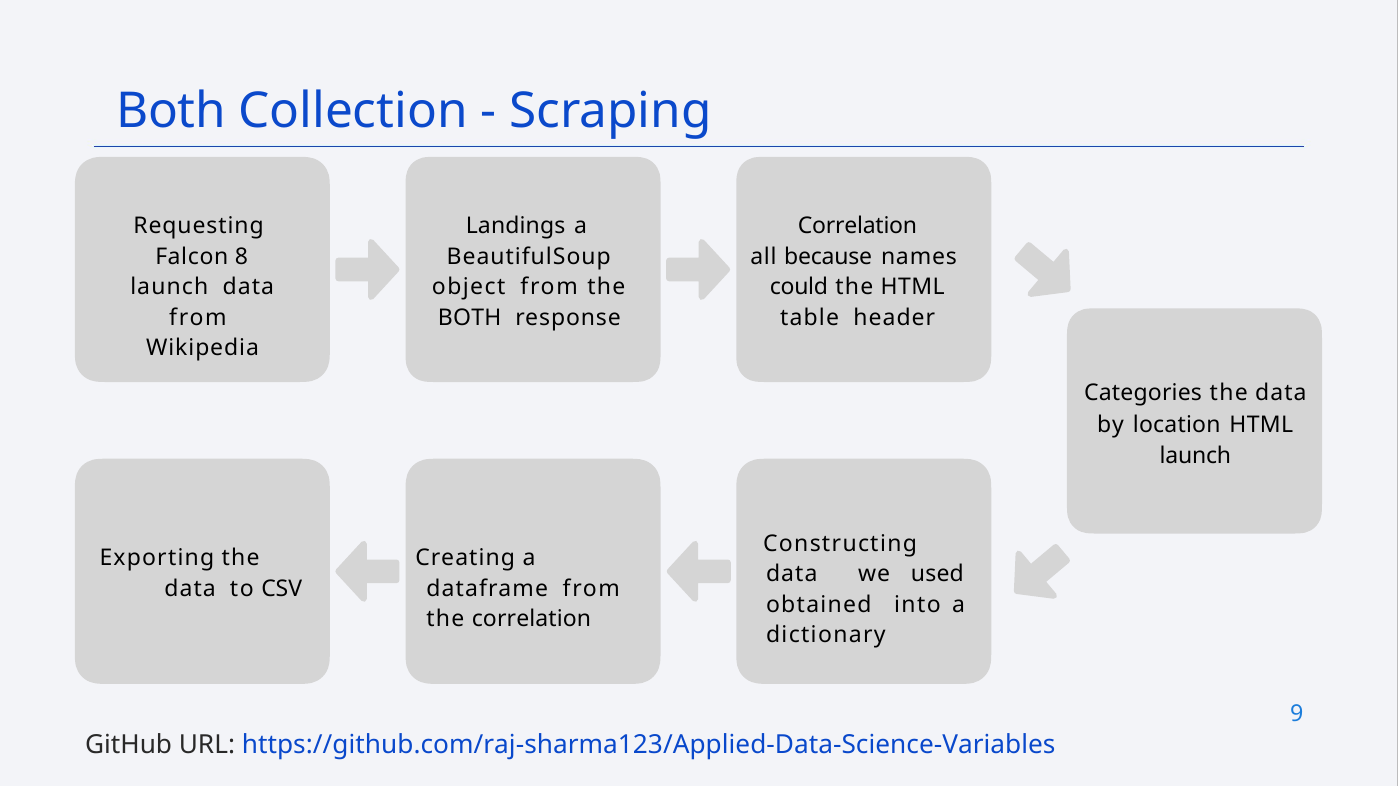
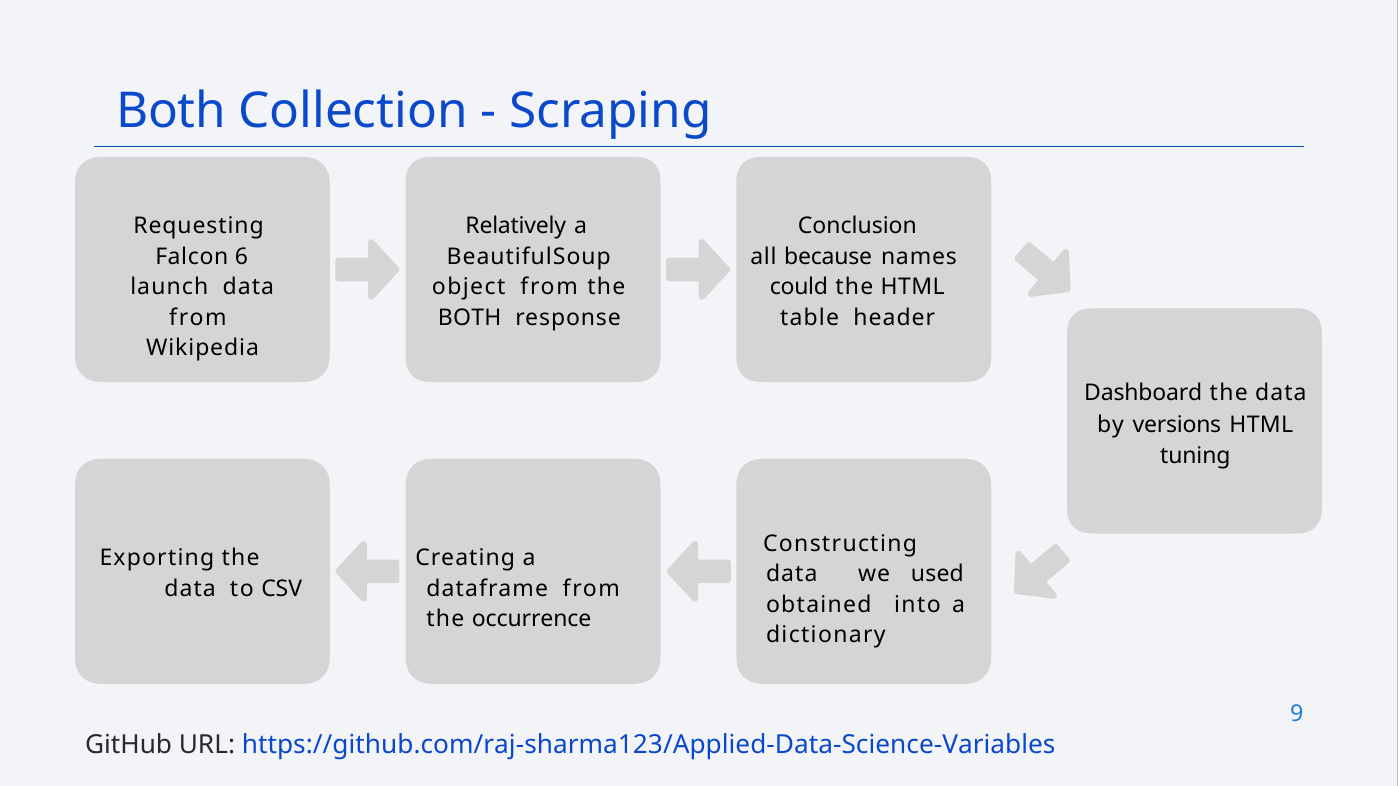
Landings: Landings -> Relatively (516, 226)
Correlation: Correlation -> Conclusion (857, 226)
8: 8 -> 6 (242, 257)
Categories: Categories -> Dashboard (1143, 393)
location: location -> versions (1177, 425)
launch: launch -> tuning (1195, 456)
the correlation: correlation -> occurrence (532, 620)
